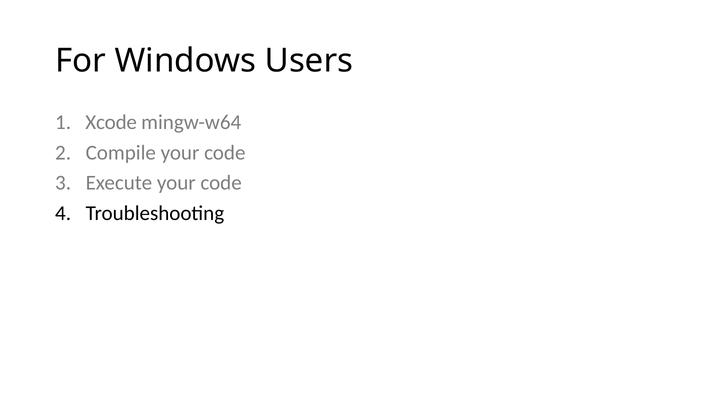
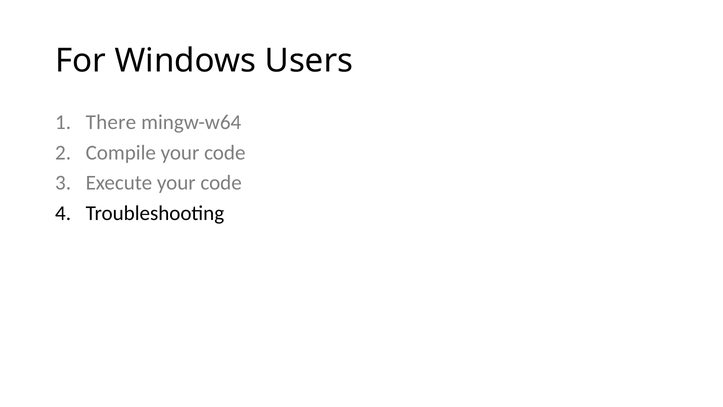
Xcode: Xcode -> There (111, 122)
